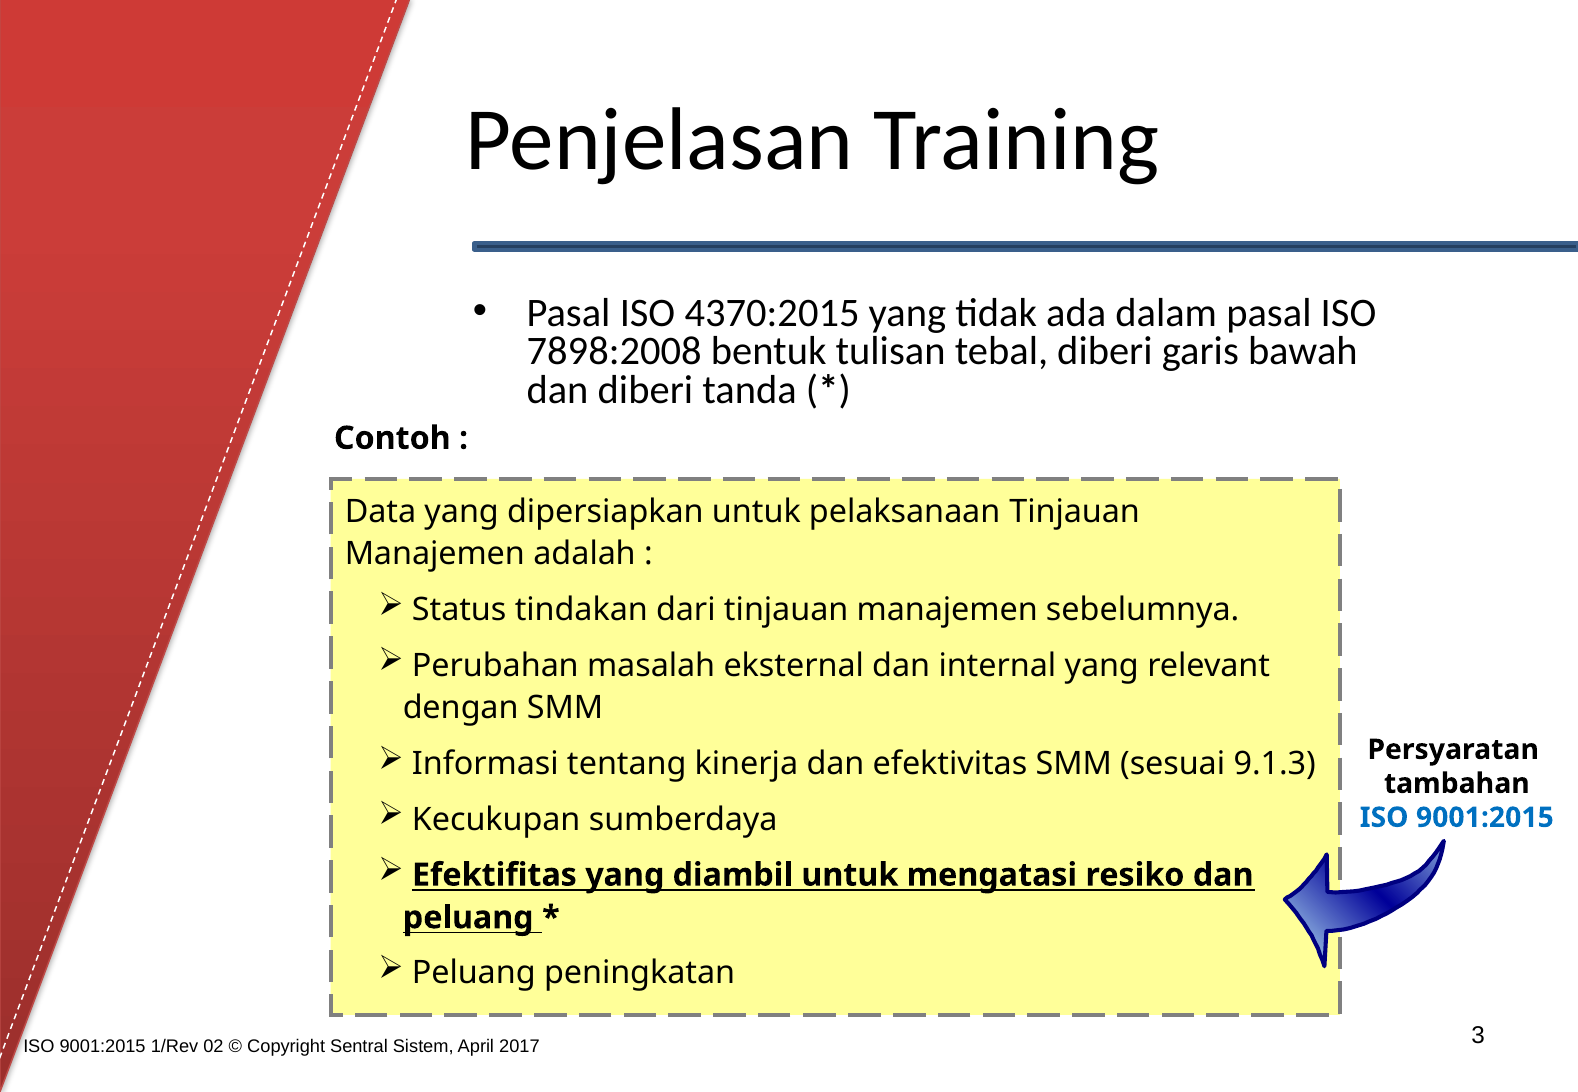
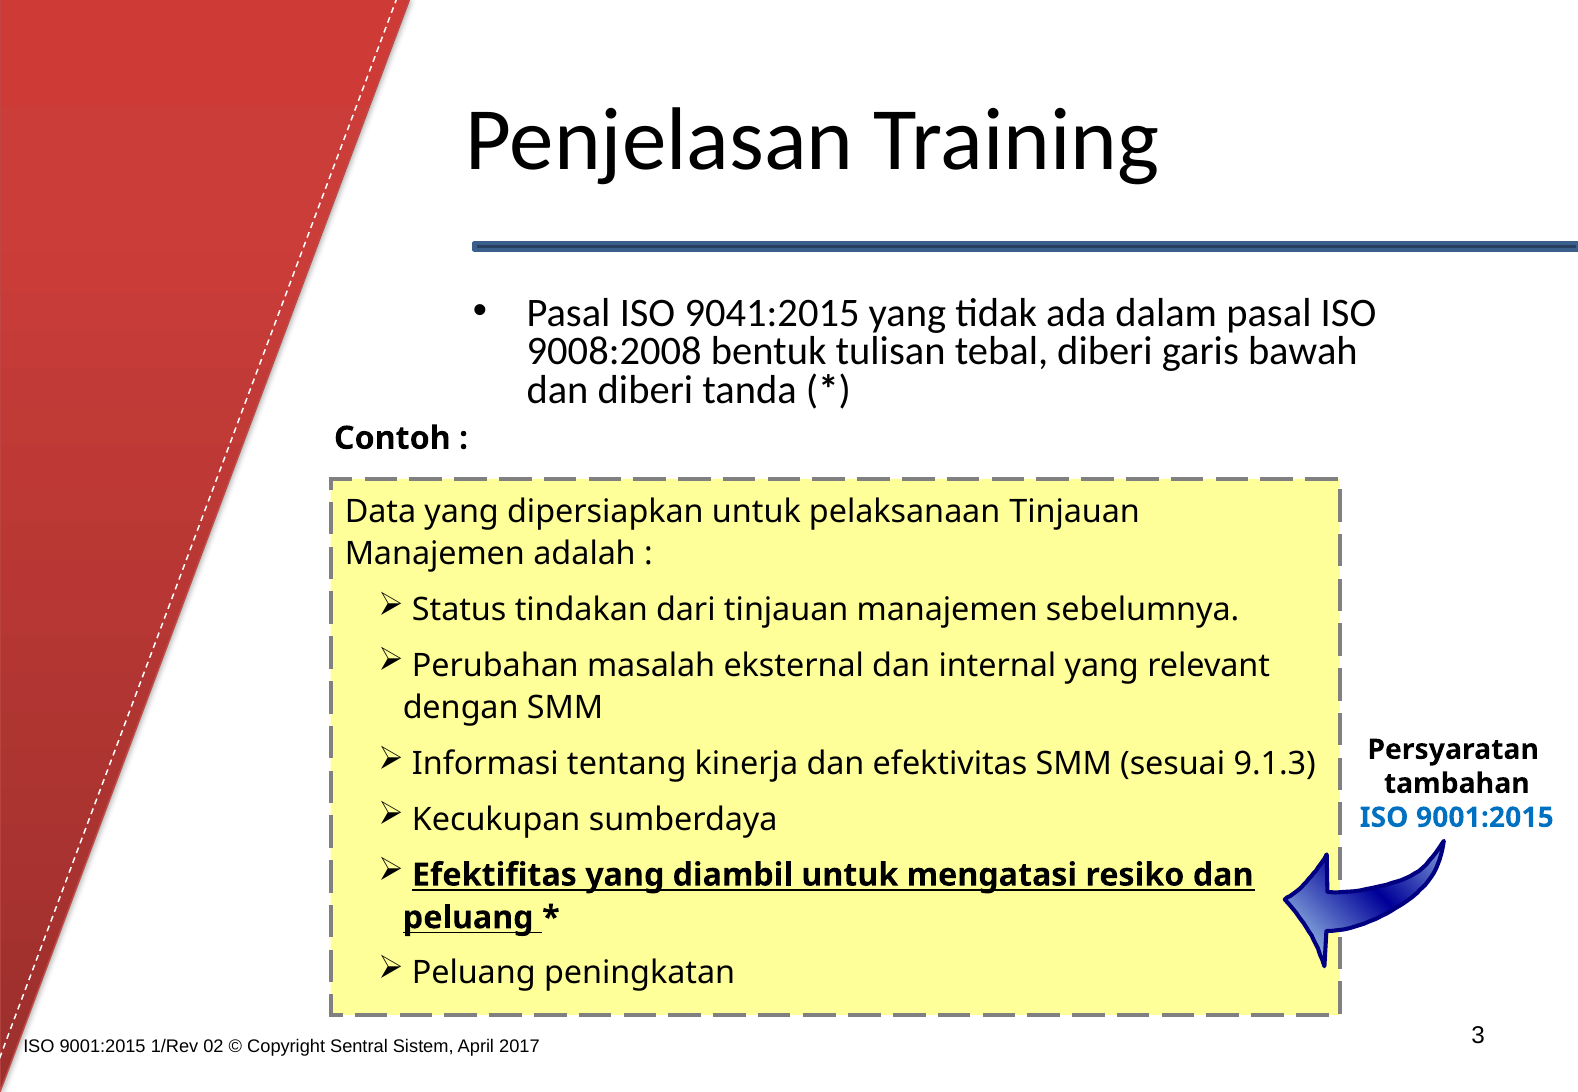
4370:2015: 4370:2015 -> 9041:2015 (772, 313)
7898:2008: 7898:2008 -> 9008:2008 (614, 352)
